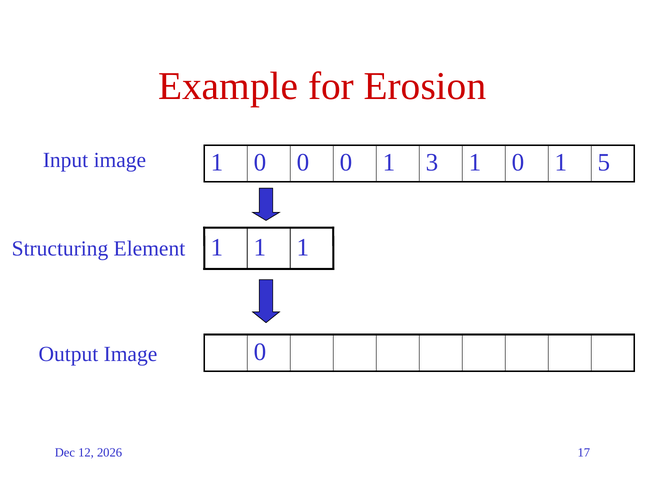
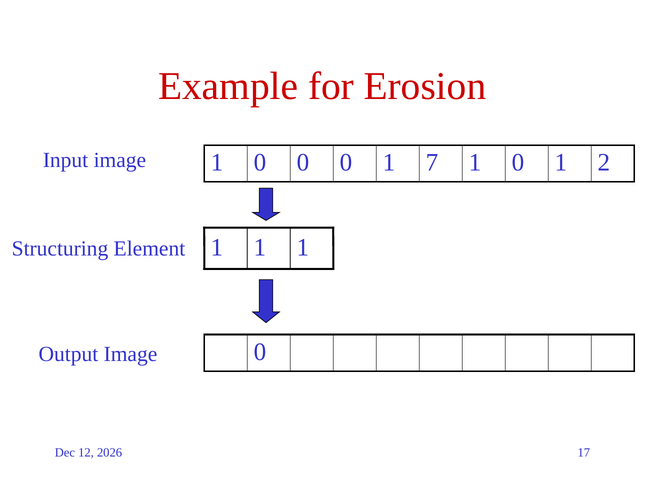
3: 3 -> 7 (432, 162)
5: 5 -> 2 (604, 162)
